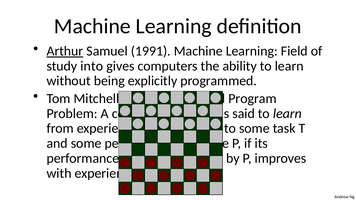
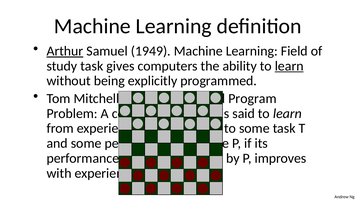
1991: 1991 -> 1949 (151, 51)
study into: into -> task (92, 66)
learn underline: none -> present (289, 66)
